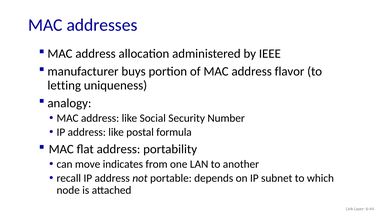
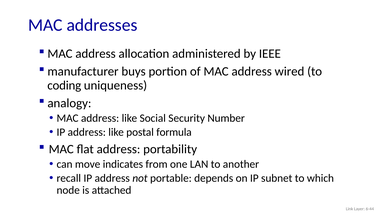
flavor: flavor -> wired (289, 71)
letting: letting -> coding (64, 85)
